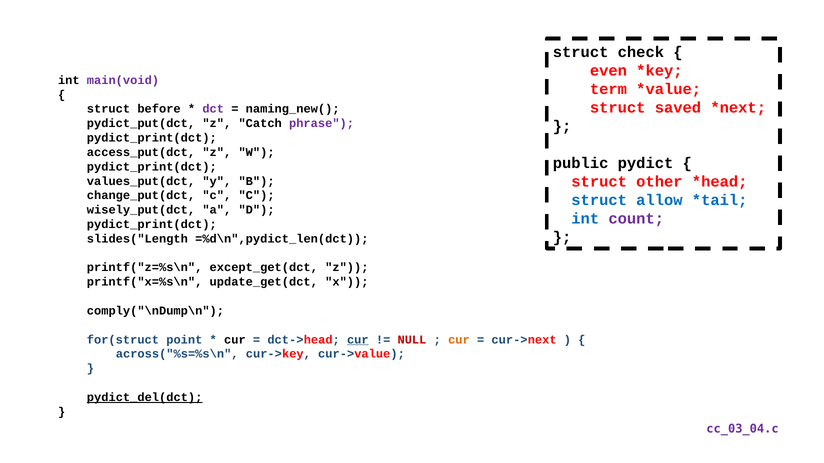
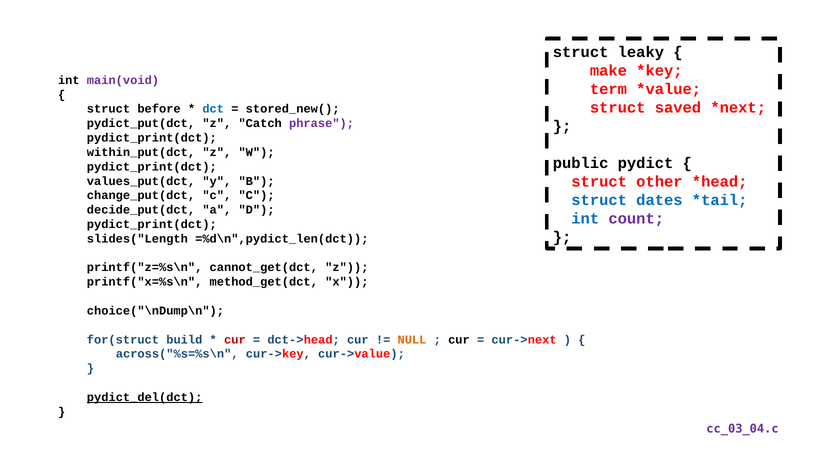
check: check -> leaky (641, 52)
even: even -> make (608, 71)
dct colour: purple -> blue (213, 109)
naming_new(: naming_new( -> stored_new( (293, 109)
access_put(dct: access_put(dct -> within_put(dct (141, 152)
allow: allow -> dates (659, 200)
wisely_put(dct: wisely_put(dct -> decide_put(dct (141, 210)
except_get(dct: except_get(dct -> cannot_get(dct (264, 268)
update_get(dct: update_get(dct -> method_get(dct (264, 282)
comply("\nDump\n: comply("\nDump\n -> choice("\nDump\n (155, 311)
point: point -> build (184, 340)
cur colour: black -> red (235, 340)
cur underline: present -> none (358, 340)
NULL colour: red -> orange (412, 340)
cur colour: orange -> black (459, 340)
